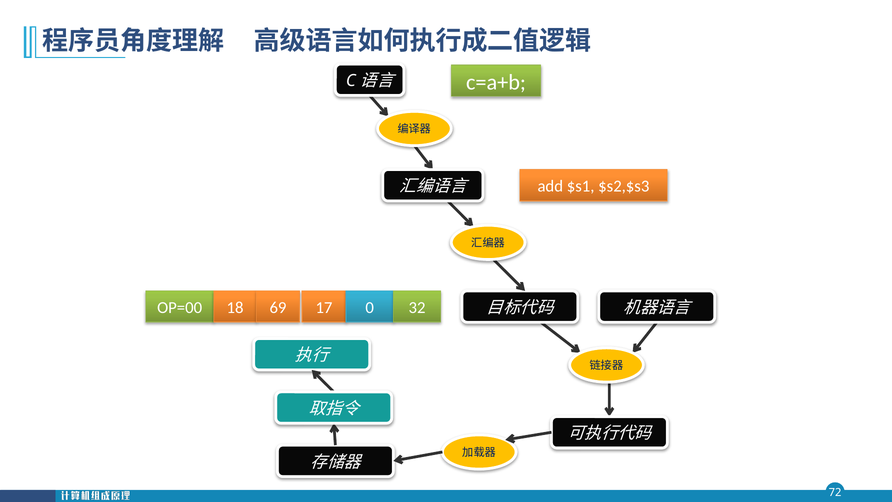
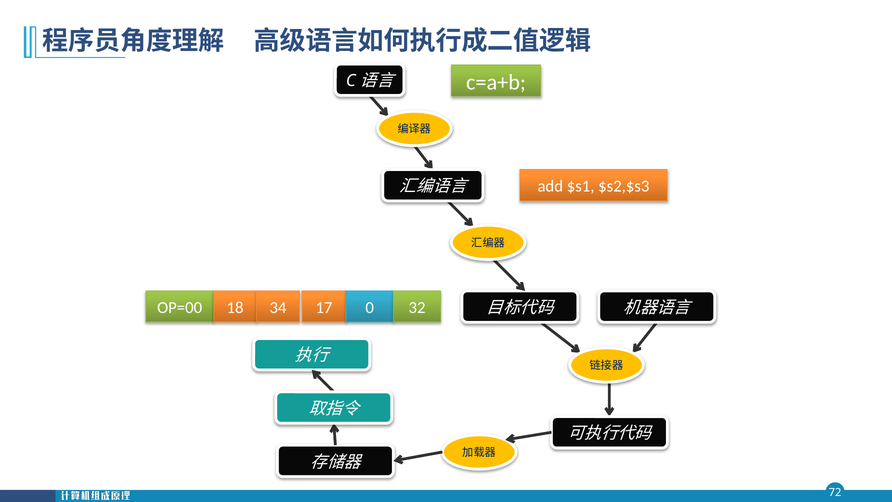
69: 69 -> 34 (278, 307)
